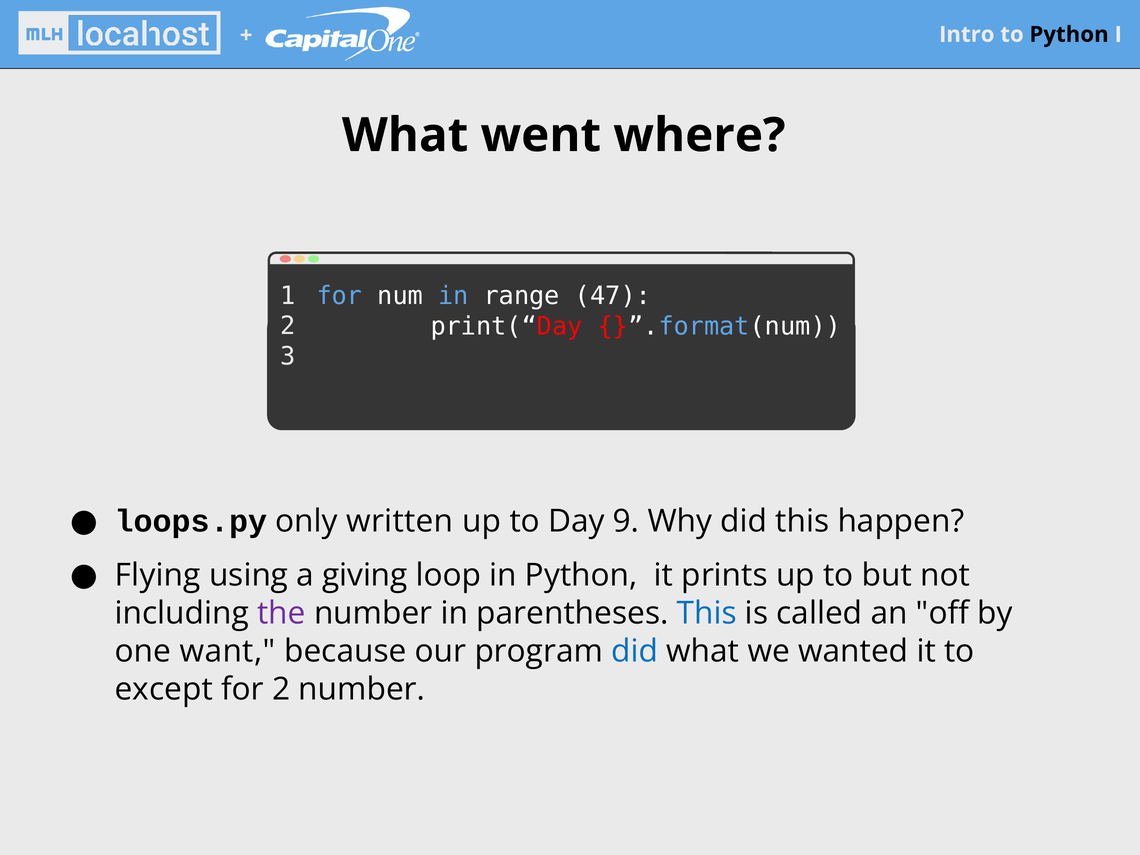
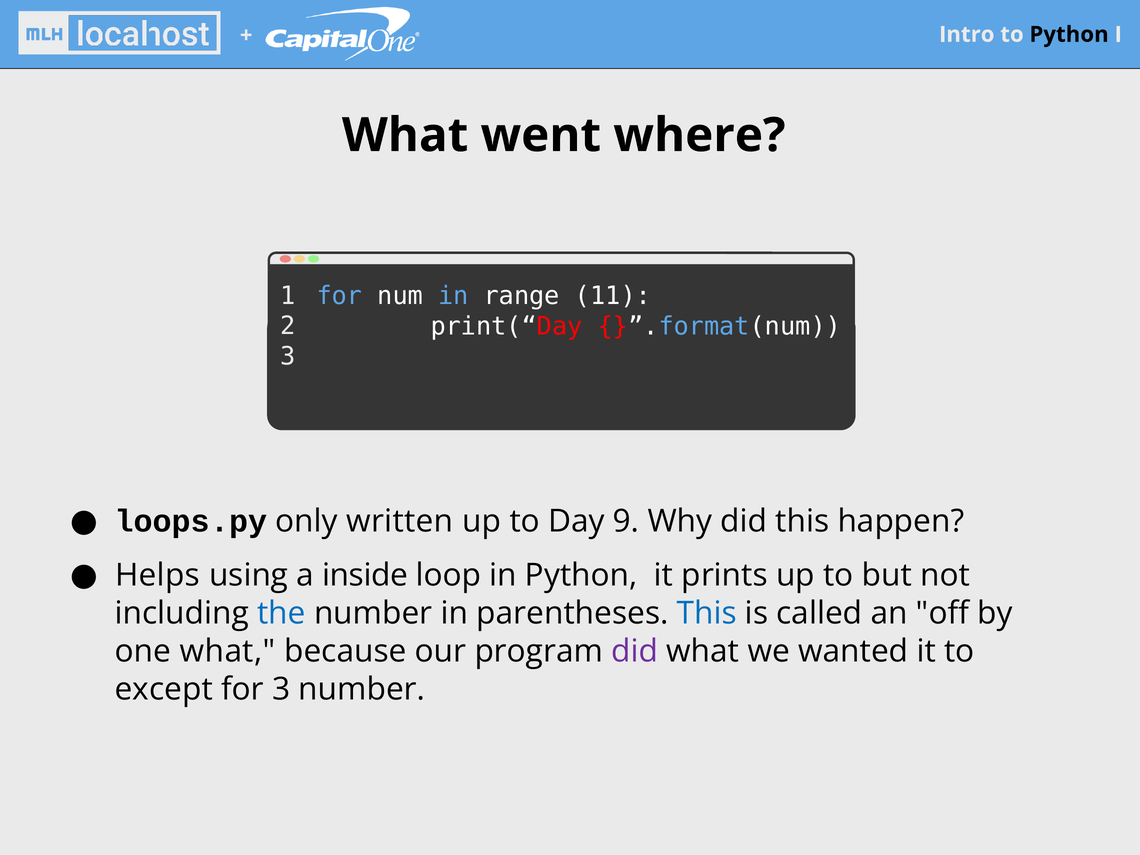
47: 47 -> 11 (613, 296)
Flying: Flying -> Helps (158, 575)
giving: giving -> inside (365, 575)
the colour: purple -> blue (281, 613)
one want: want -> what (228, 651)
did colour: blue -> purple (635, 651)
for 2: 2 -> 3 (281, 689)
